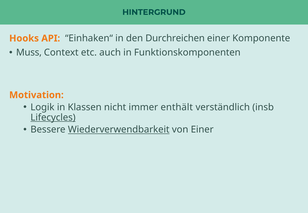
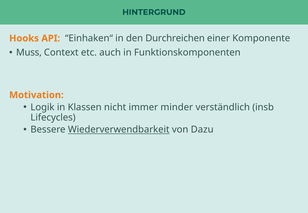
enthält: enthält -> minder (177, 107)
Lifecycles underline: present -> none (53, 118)
von Einer: Einer -> Dazu (202, 130)
